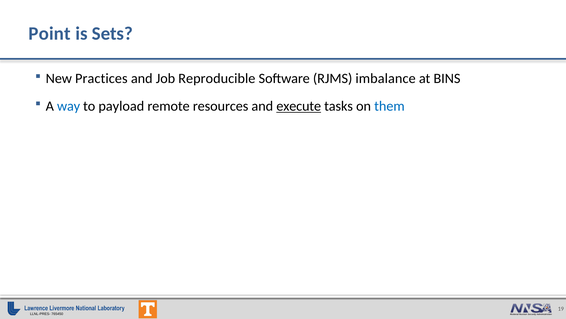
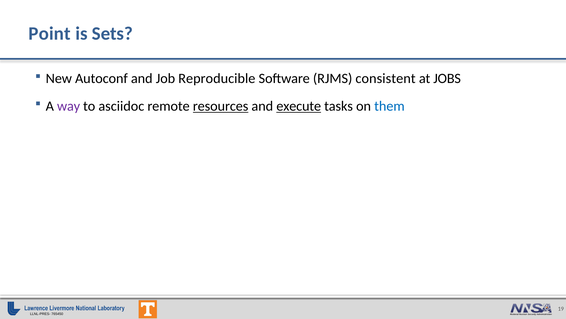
Practices: Practices -> Autoconf (101, 78)
imbalance: imbalance -> consistent (386, 78)
BINS: BINS -> JOBS (447, 78)
way colour: blue -> purple (69, 106)
payload: payload -> asciidoc (121, 106)
resources underline: none -> present (221, 106)
